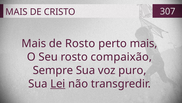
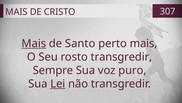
Mais underline: none -> present (34, 43)
de Rosto: Rosto -> Santo (80, 43)
rosto compaixão: compaixão -> transgredir (121, 57)
